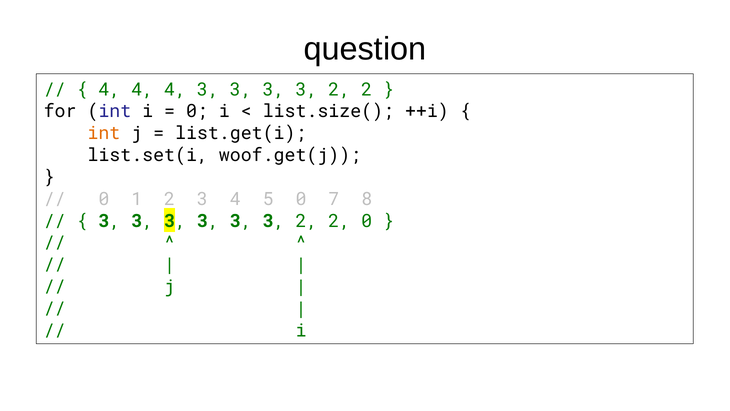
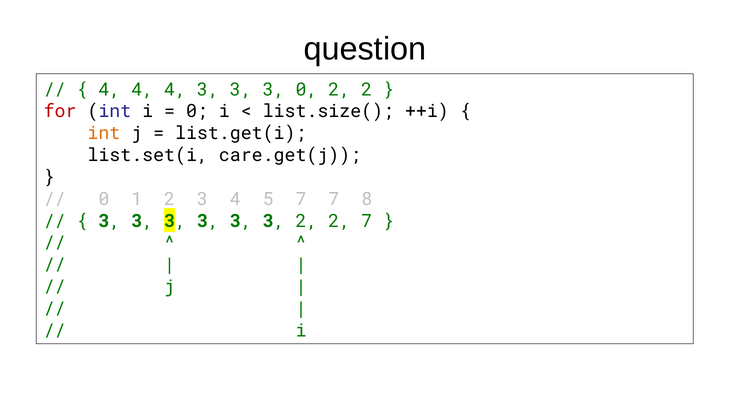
3: 3 -> 0 (306, 89)
for colour: black -> red (60, 111)
woof.get(j: woof.get(j -> care.get(j (290, 155)
5 0: 0 -> 7 (301, 199)
2 0: 0 -> 7 (367, 221)
